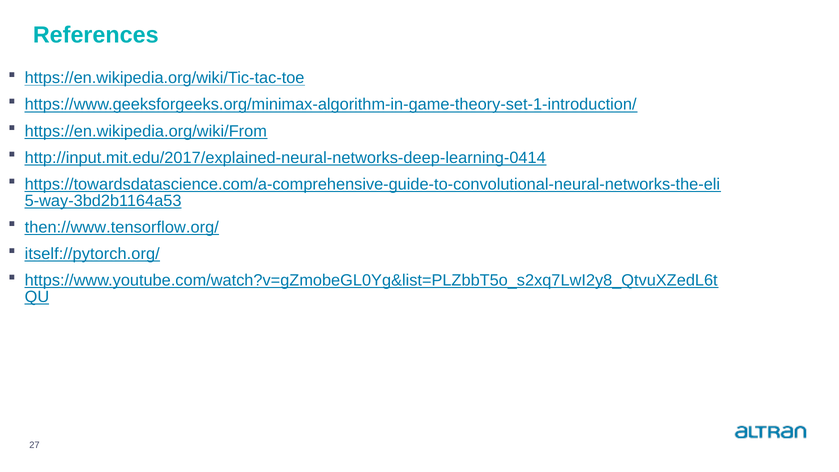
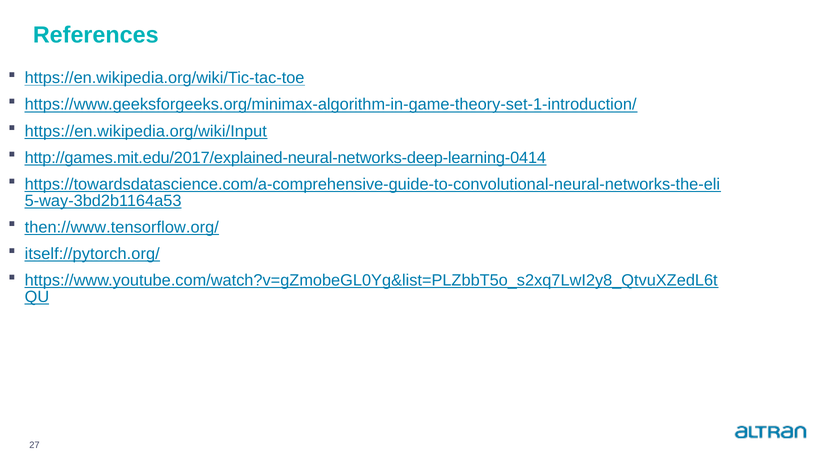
https://en.wikipedia.org/wiki/From: https://en.wikipedia.org/wiki/From -> https://en.wikipedia.org/wiki/Input (146, 131)
http://input.mit.edu/2017/explained-neural-networks-deep-learning-0414: http://input.mit.edu/2017/explained-neural-networks-deep-learning-0414 -> http://games.mit.edu/2017/explained-neural-networks-deep-learning-0414 (285, 158)
